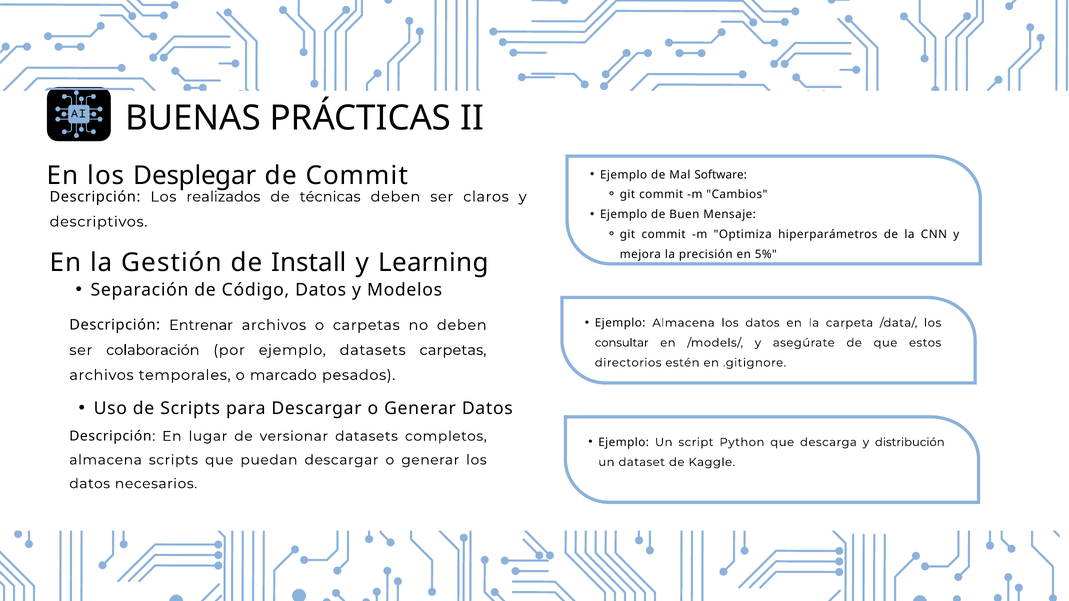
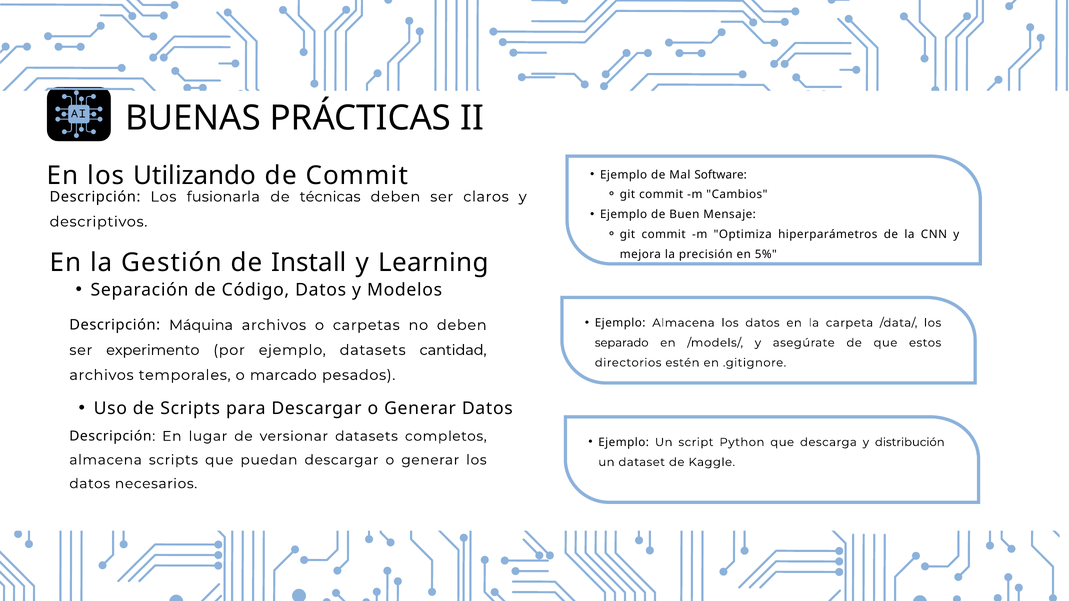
Desplegar: Desplegar -> Utilizando (195, 176)
realizados: realizados -> fusionarla (223, 197)
Entrenar: Entrenar -> Máquina (201, 325)
consultar: consultar -> separado (622, 343)
colaboración: colaboración -> experimento (153, 350)
datasets carpetas: carpetas -> cantidad (453, 350)
